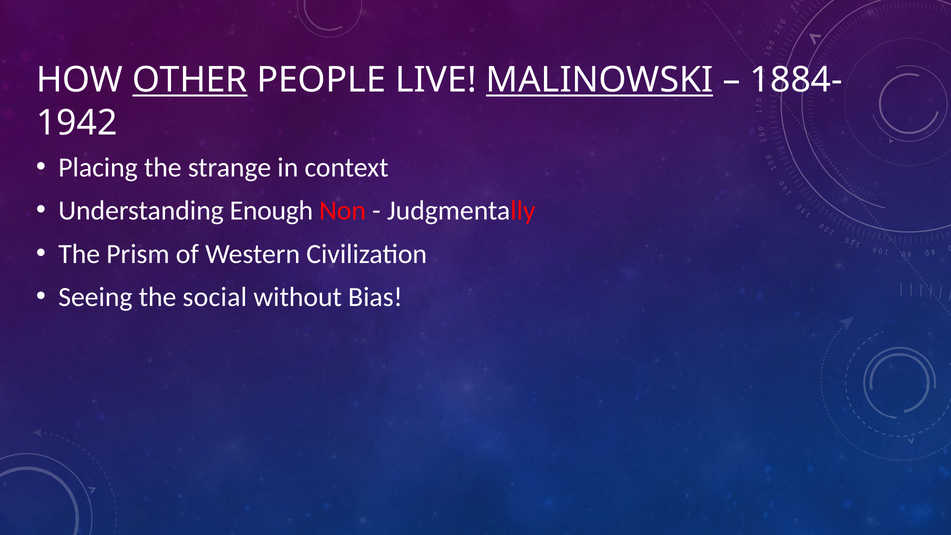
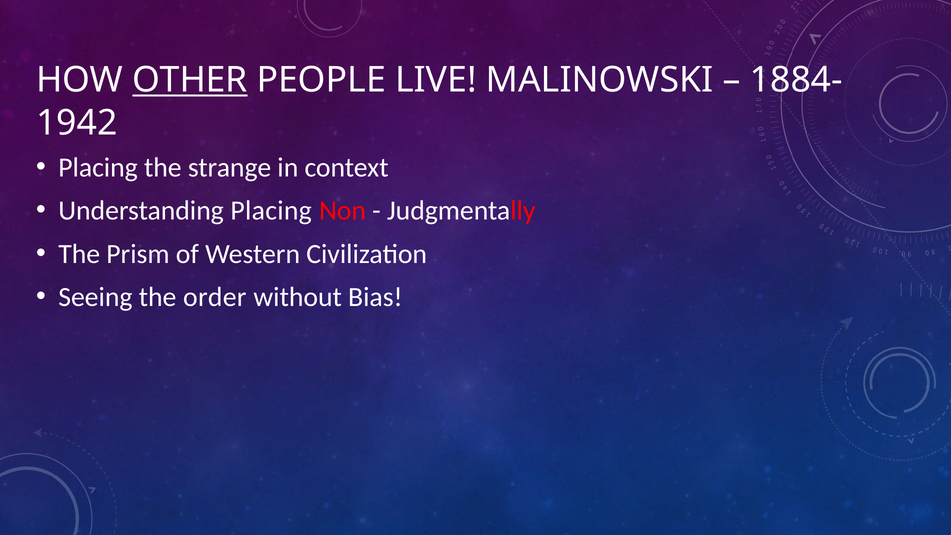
MALINOWSKI underline: present -> none (600, 80)
Understanding Enough: Enough -> Placing (271, 211)
social: social -> order (215, 297)
